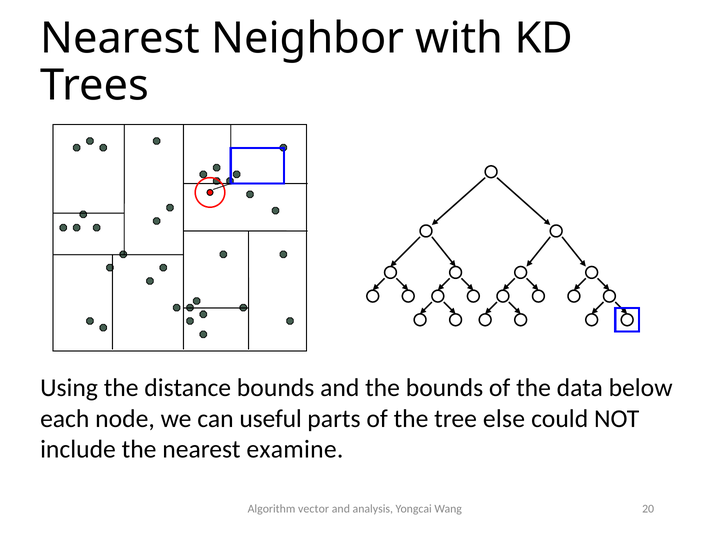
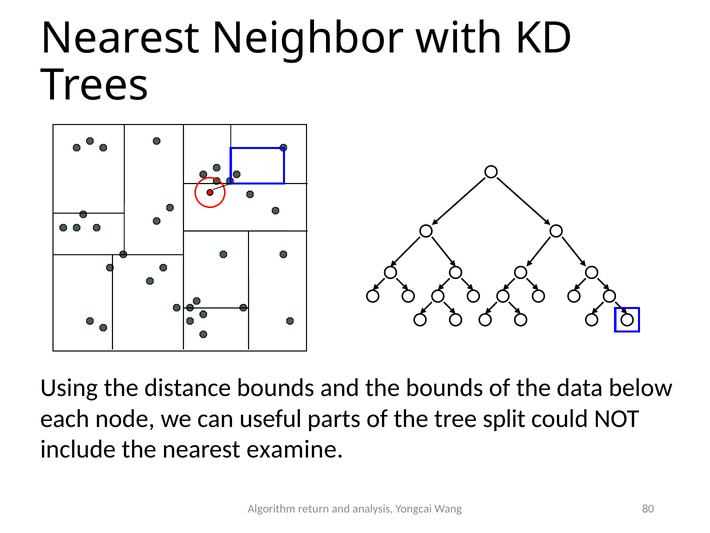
else: else -> split (504, 418)
vector: vector -> return (314, 508)
20: 20 -> 80 (648, 508)
